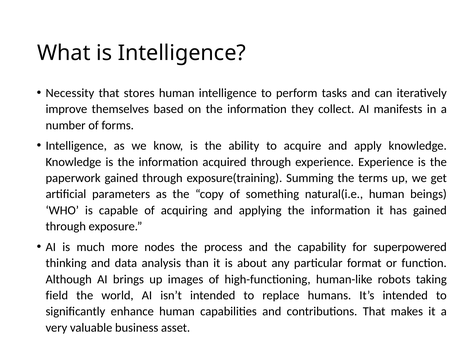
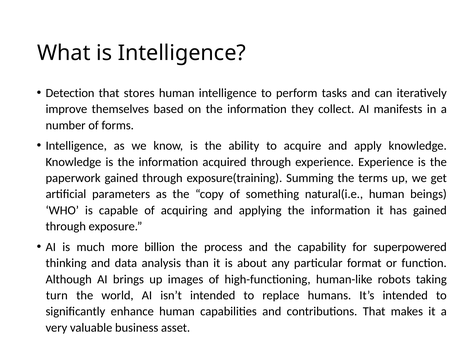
Necessity: Necessity -> Detection (70, 93)
nodes: nodes -> billion (159, 247)
field: field -> turn (57, 295)
